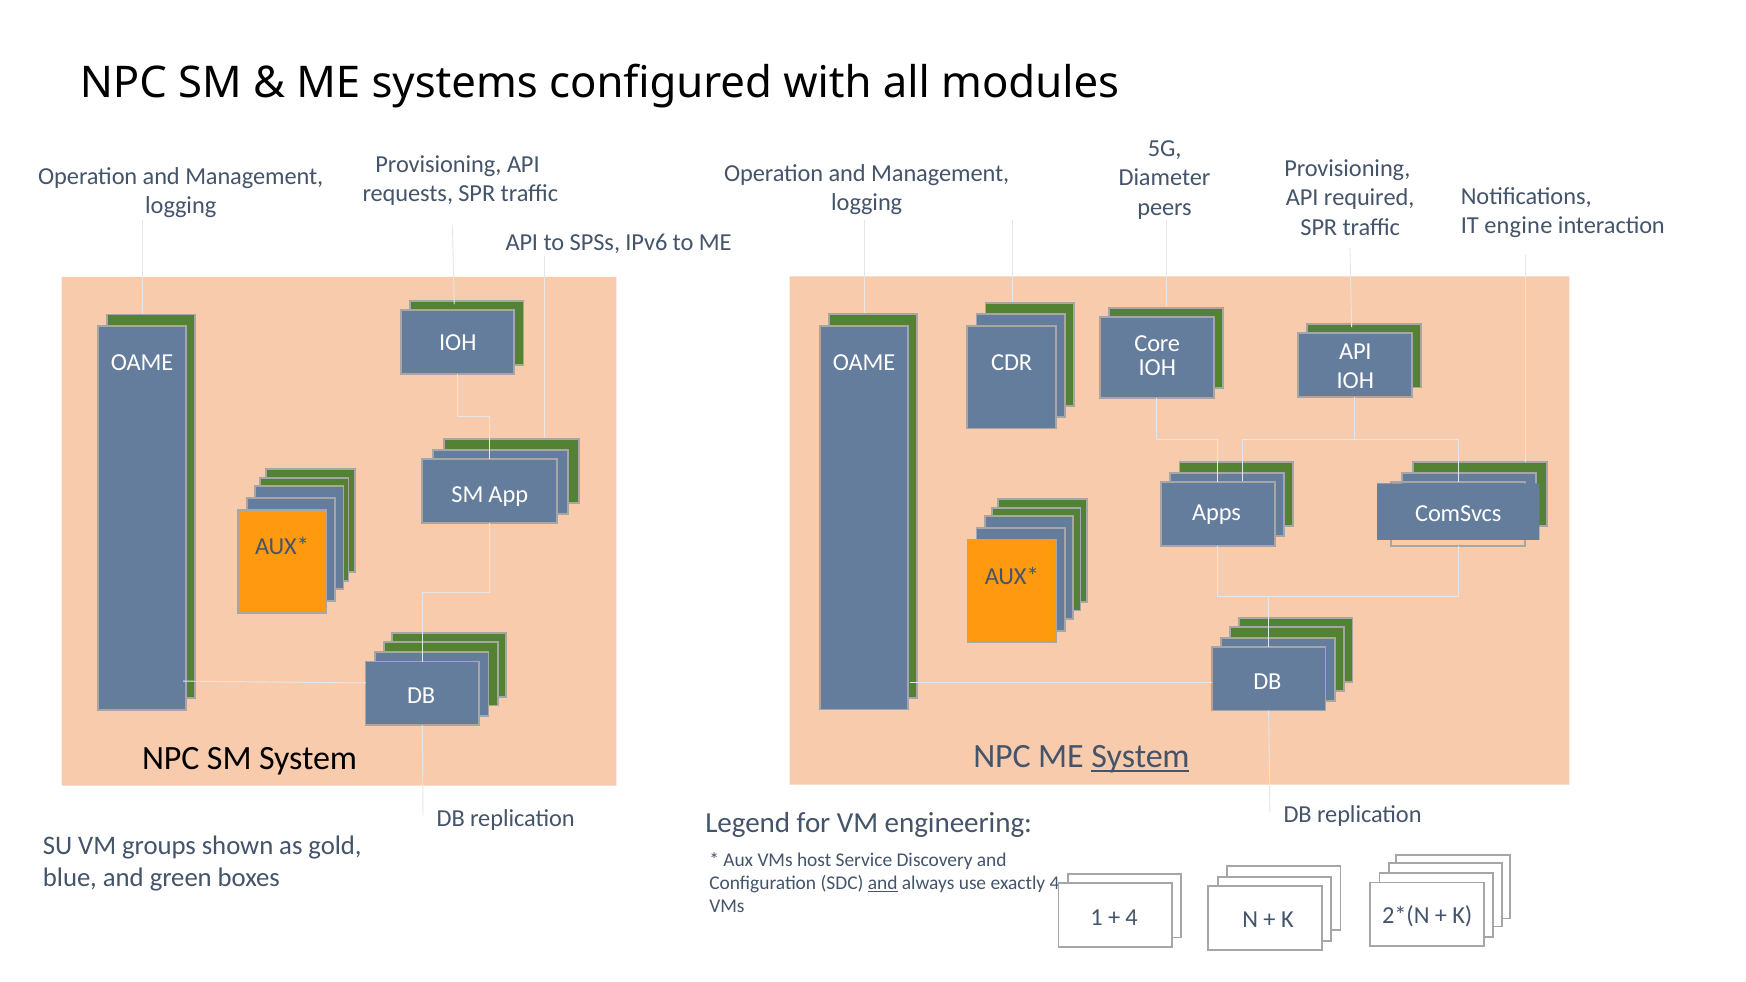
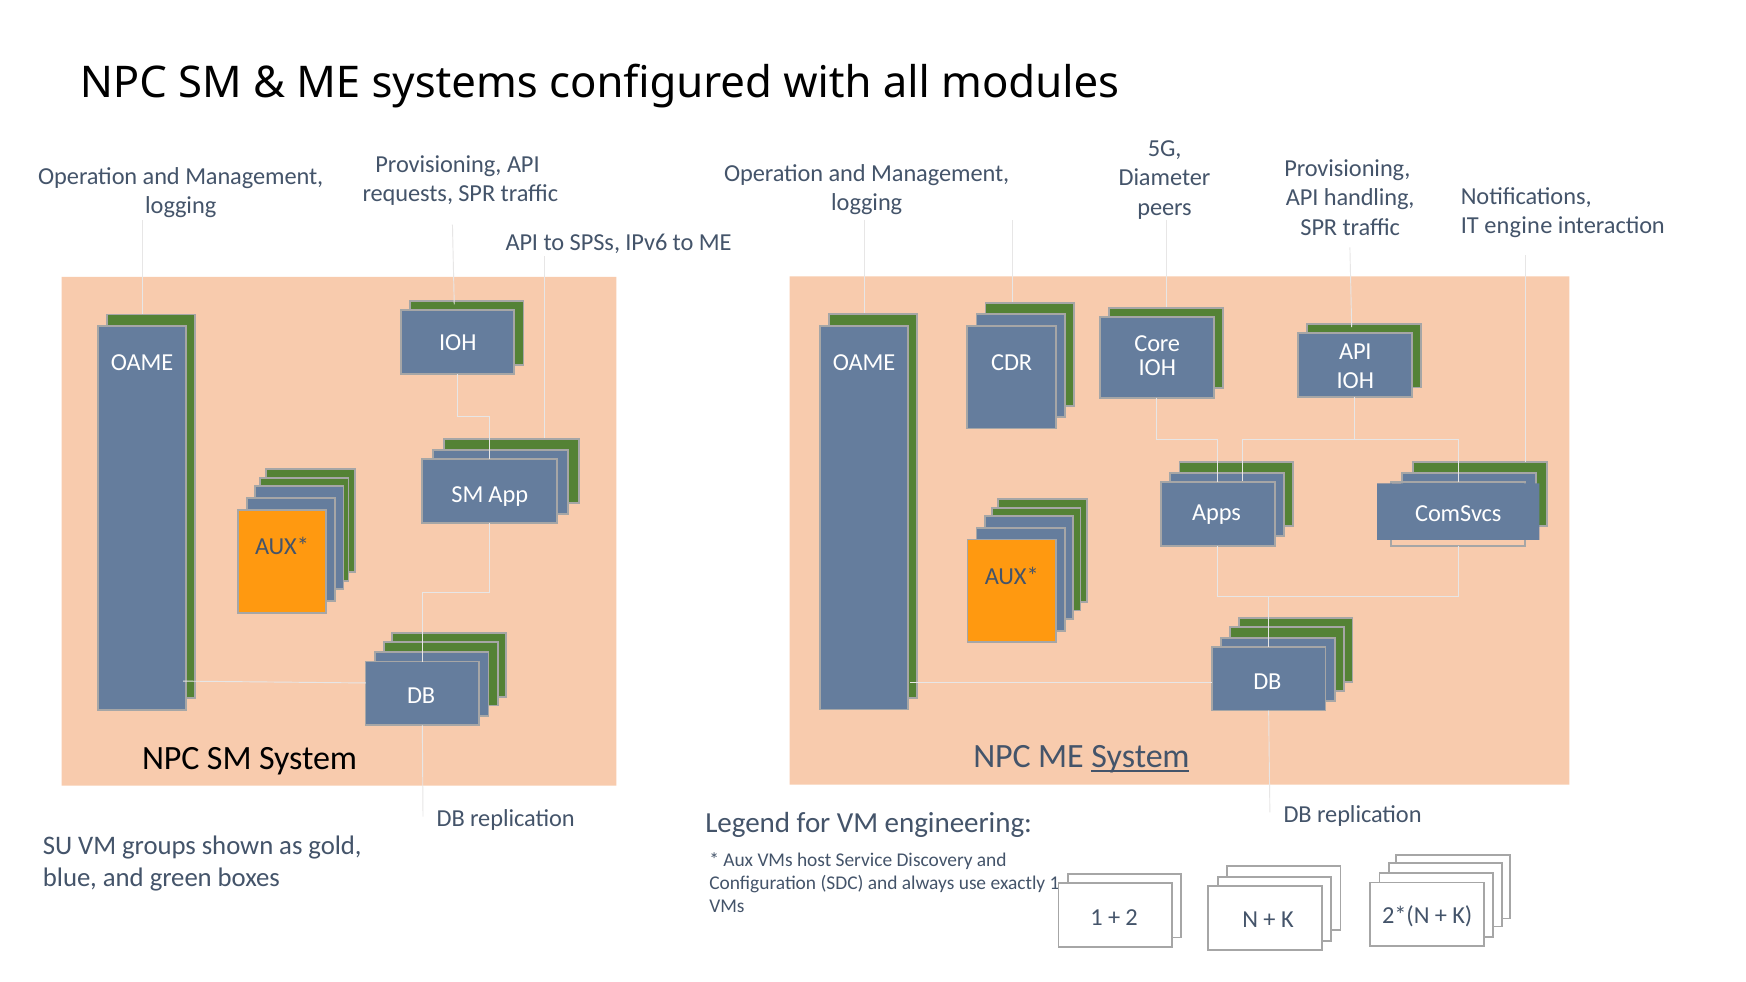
required: required -> handling (1369, 198)
and underline: present -> none (883, 883)
exactly 4: 4 -> 1 (1055, 883)
4: 4 -> 2 (1132, 917)
